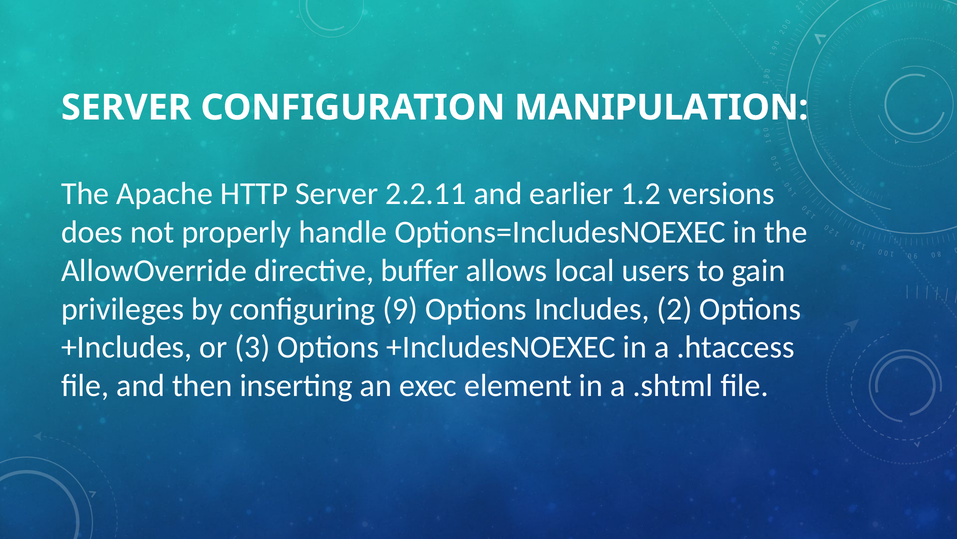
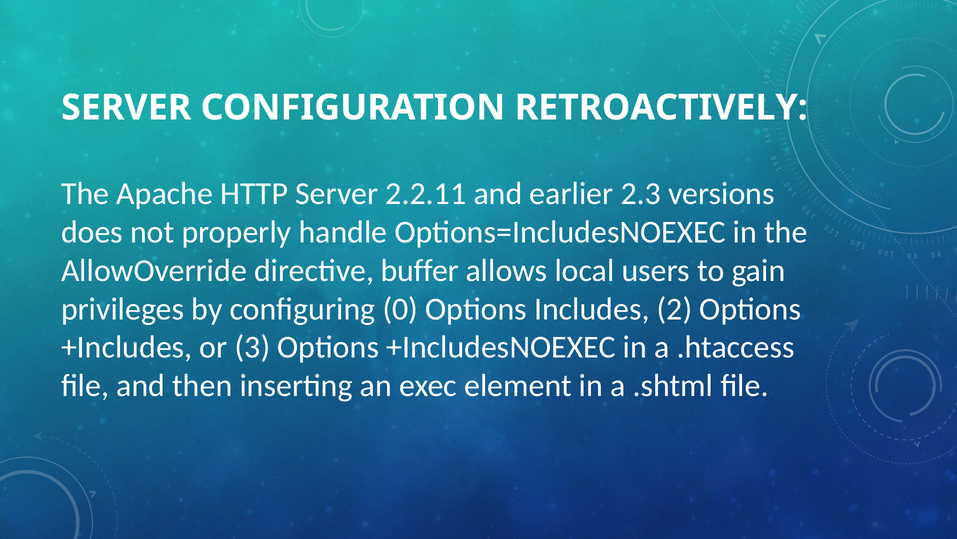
MANIPULATION: MANIPULATION -> RETROACTIVELY (661, 107)
1.2: 1.2 -> 2.3 (641, 194)
9: 9 -> 0 (400, 309)
